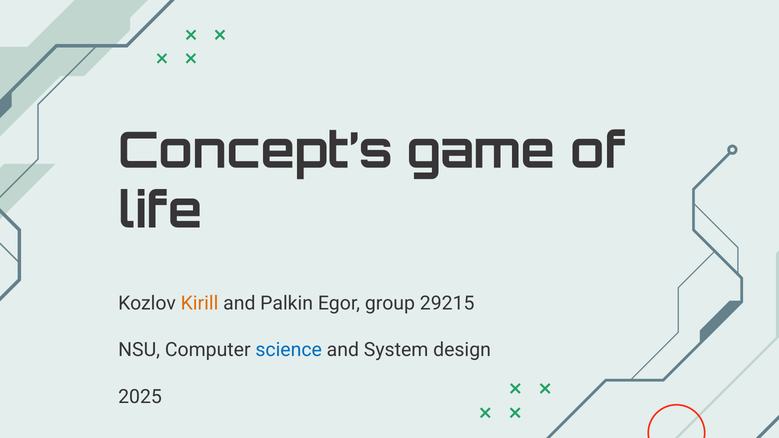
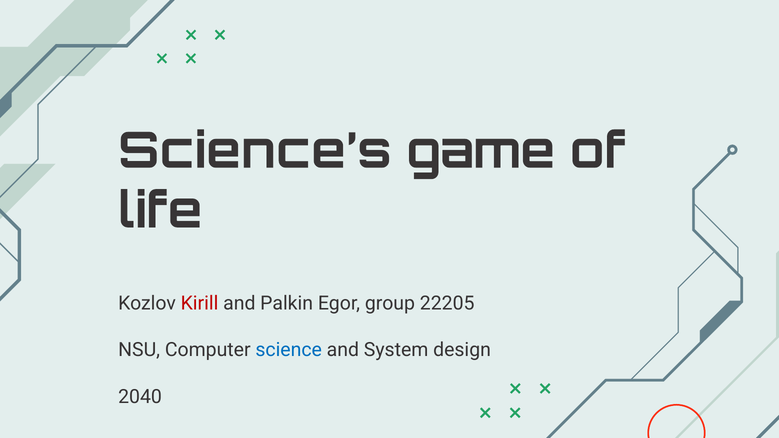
Concept’s: Concept’s -> Science’s (255, 151)
Kirill colour: orange -> red (200, 303)
29215: 29215 -> 22205 (447, 303)
2025: 2025 -> 2040 (140, 397)
